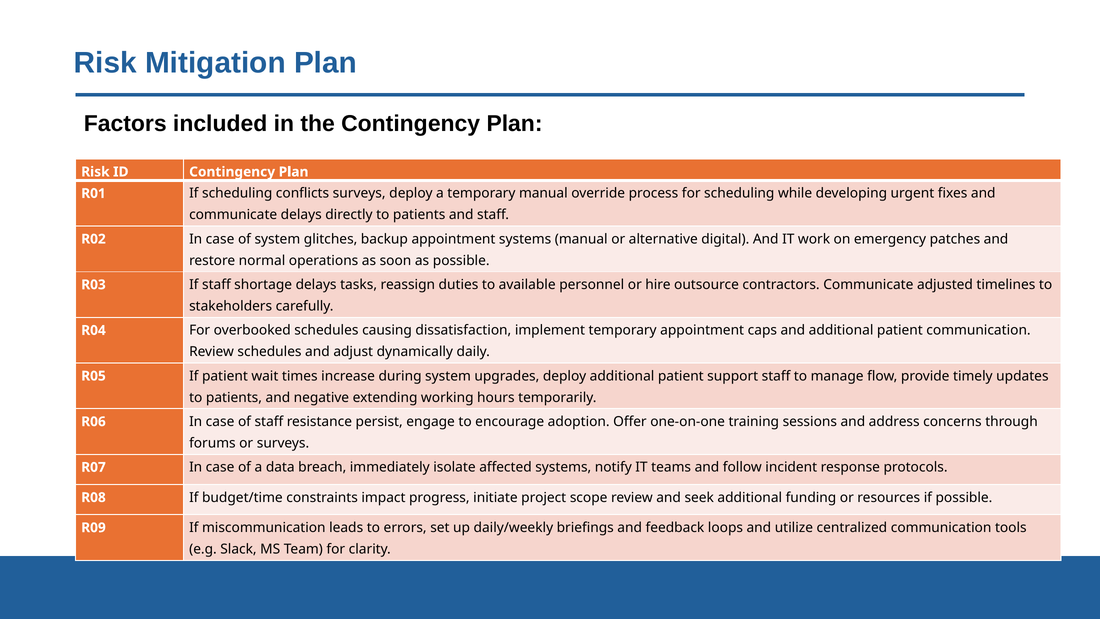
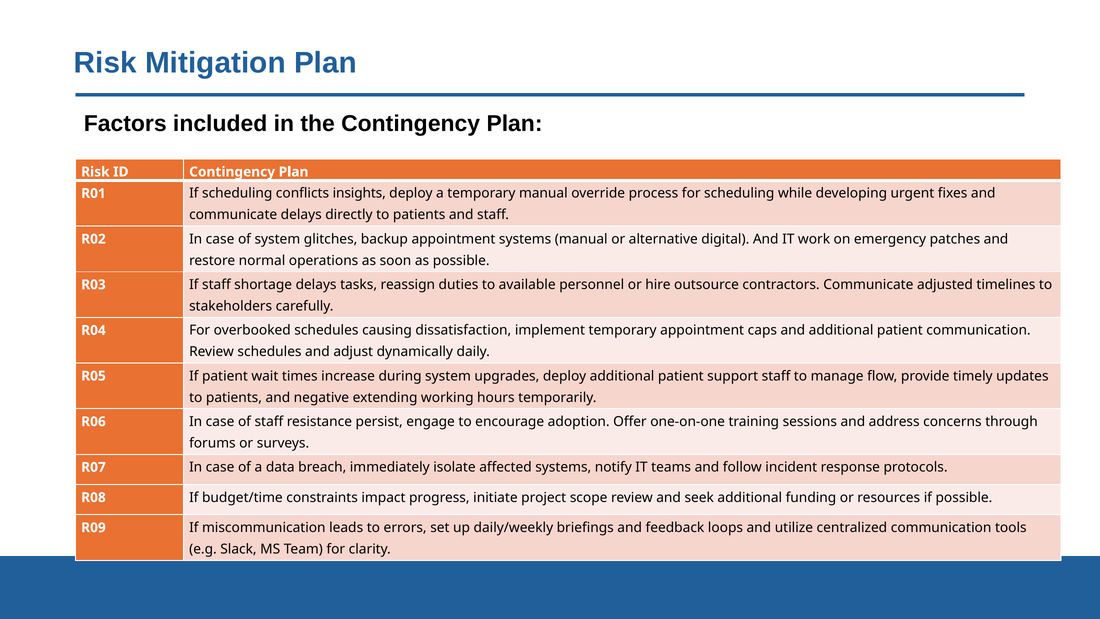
conflicts surveys: surveys -> insights (359, 193)
